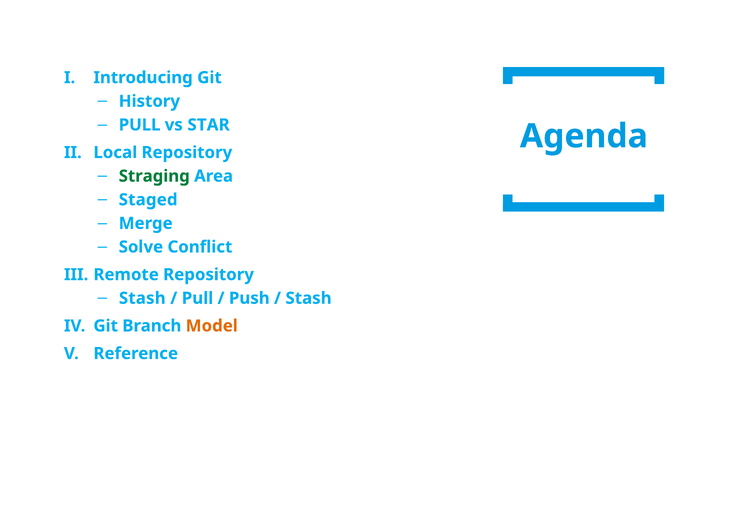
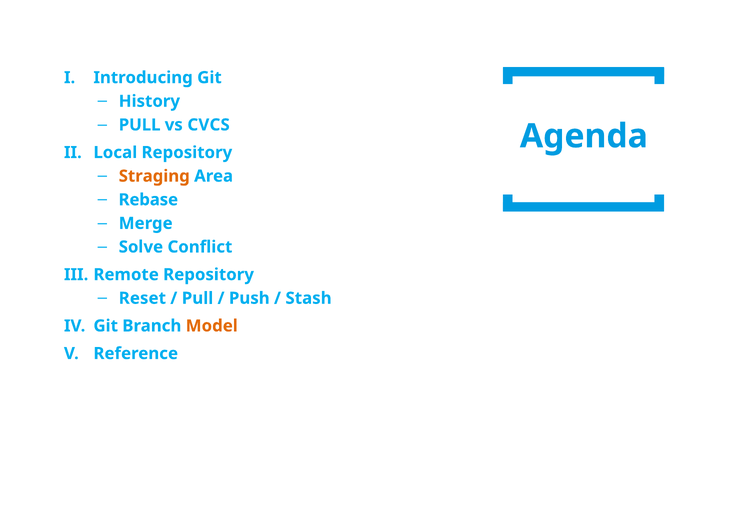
STAR: STAR -> CVCS (209, 125)
Straging colour: green -> orange (154, 176)
Staged: Staged -> Rebase (148, 199)
Stash: Stash -> Reset (142, 298)
